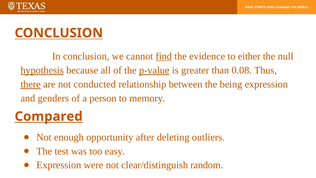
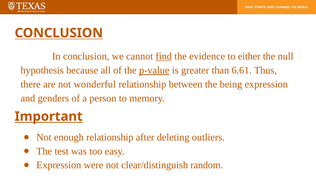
hypothesis underline: present -> none (42, 70)
0.08: 0.08 -> 6.61 (242, 70)
there underline: present -> none (31, 84)
conducted: conducted -> wonderful (95, 84)
Compared: Compared -> Important (49, 116)
enough opportunity: opportunity -> relationship (110, 137)
